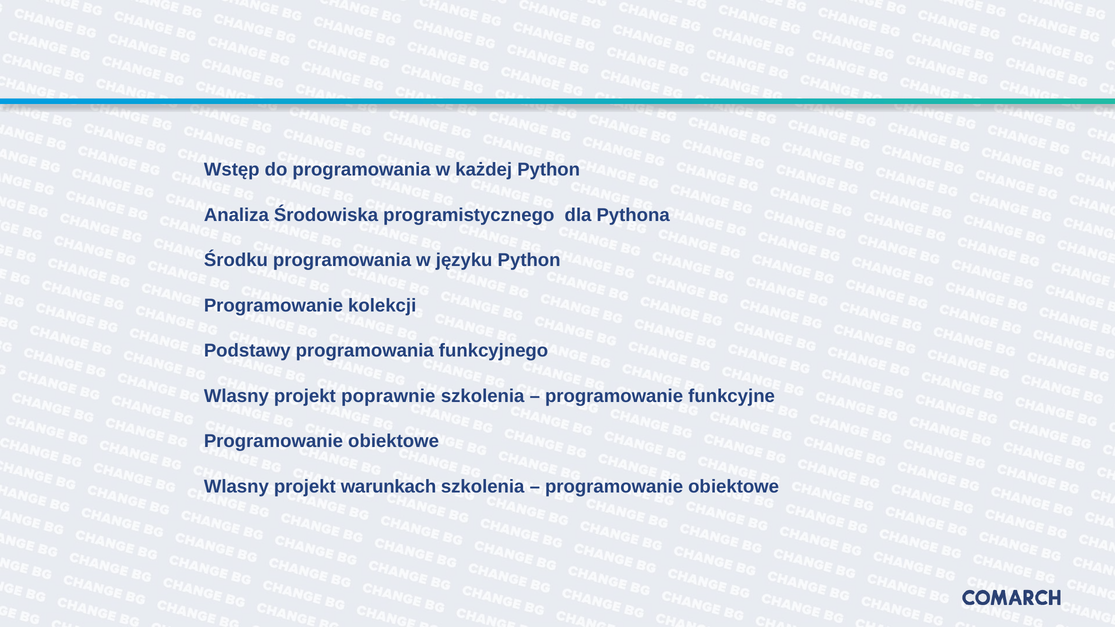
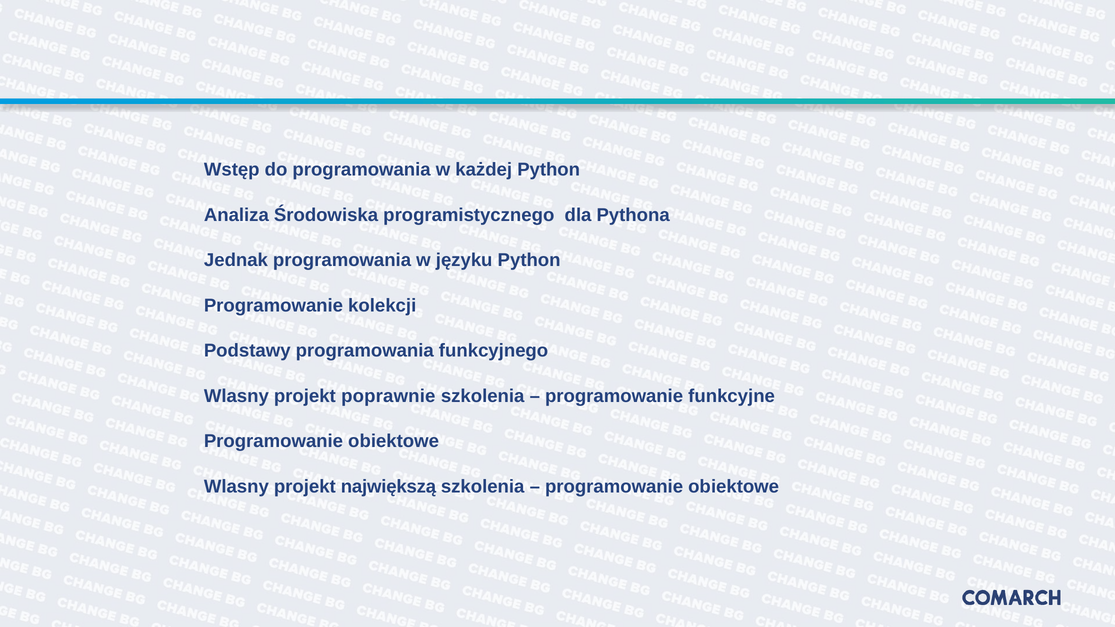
Środku: Środku -> Jednak (236, 260)
warunkach: warunkach -> największą (388, 487)
